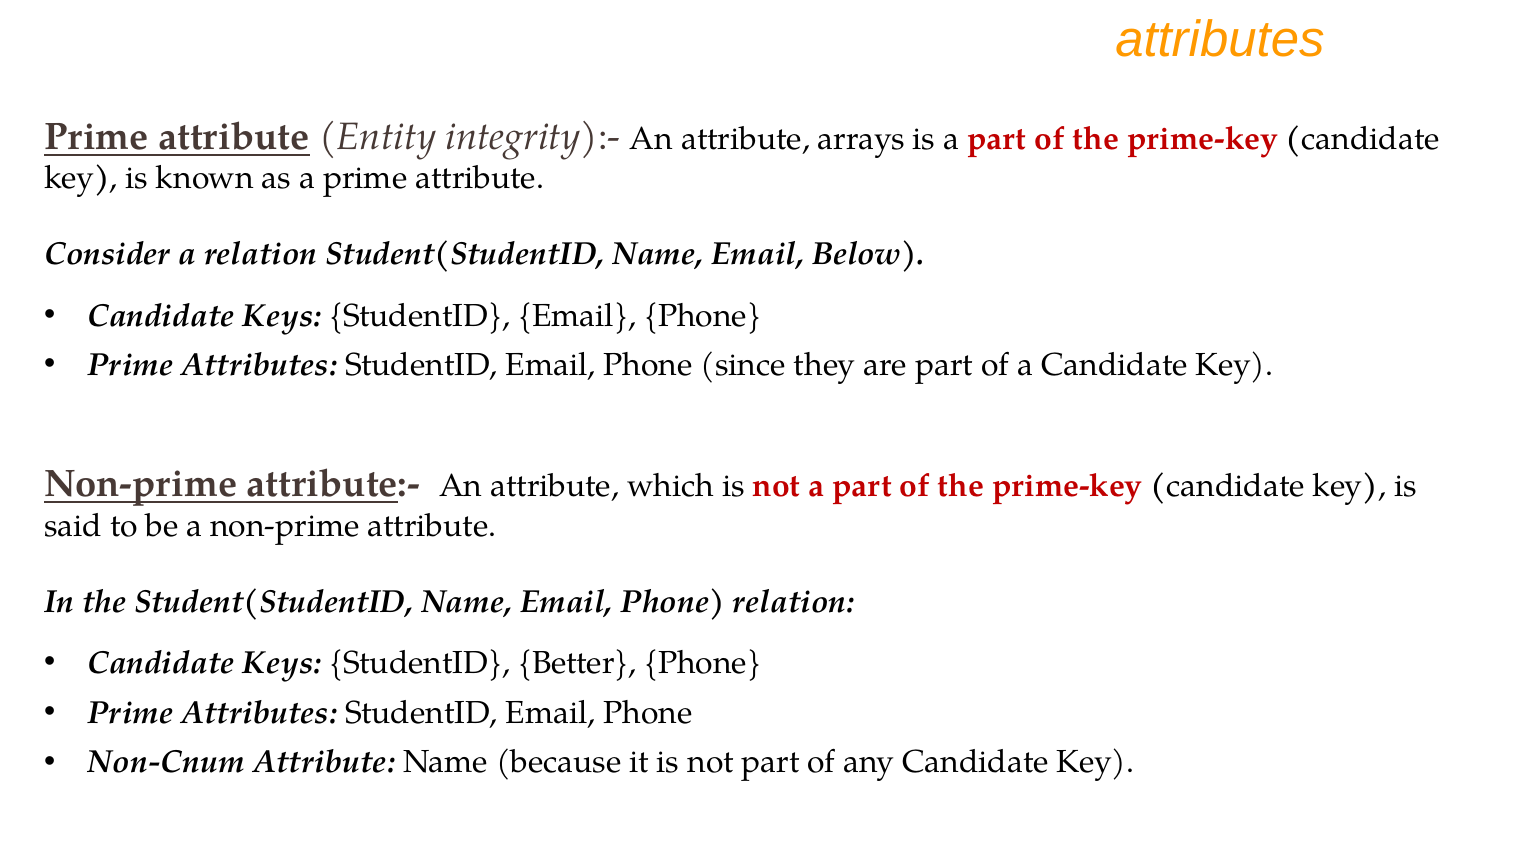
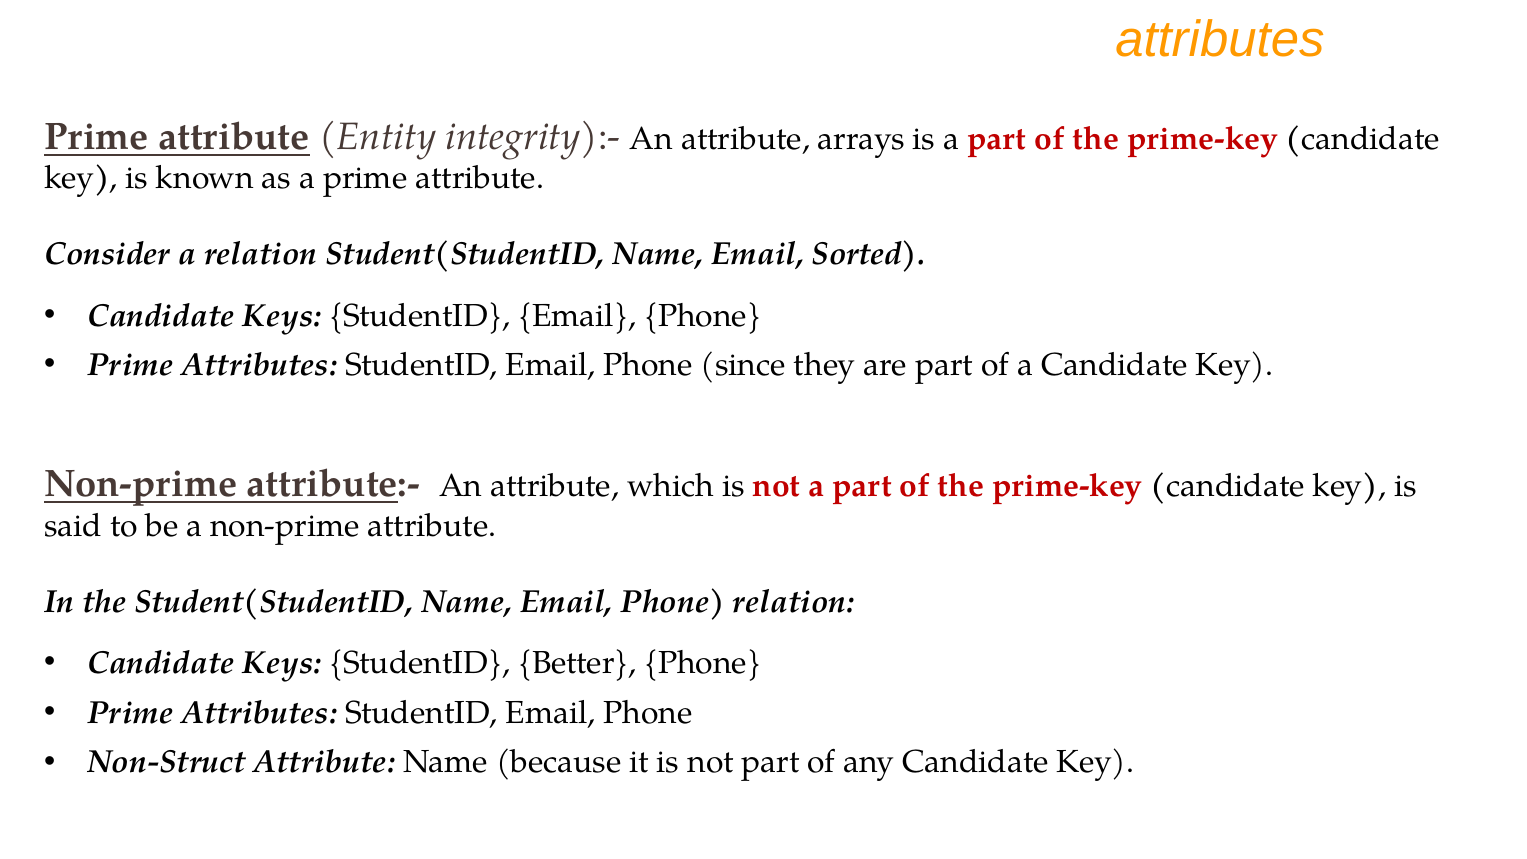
Below: Below -> Sorted (868, 254)
Non-Cnum: Non-Cnum -> Non-Struct (166, 762)
